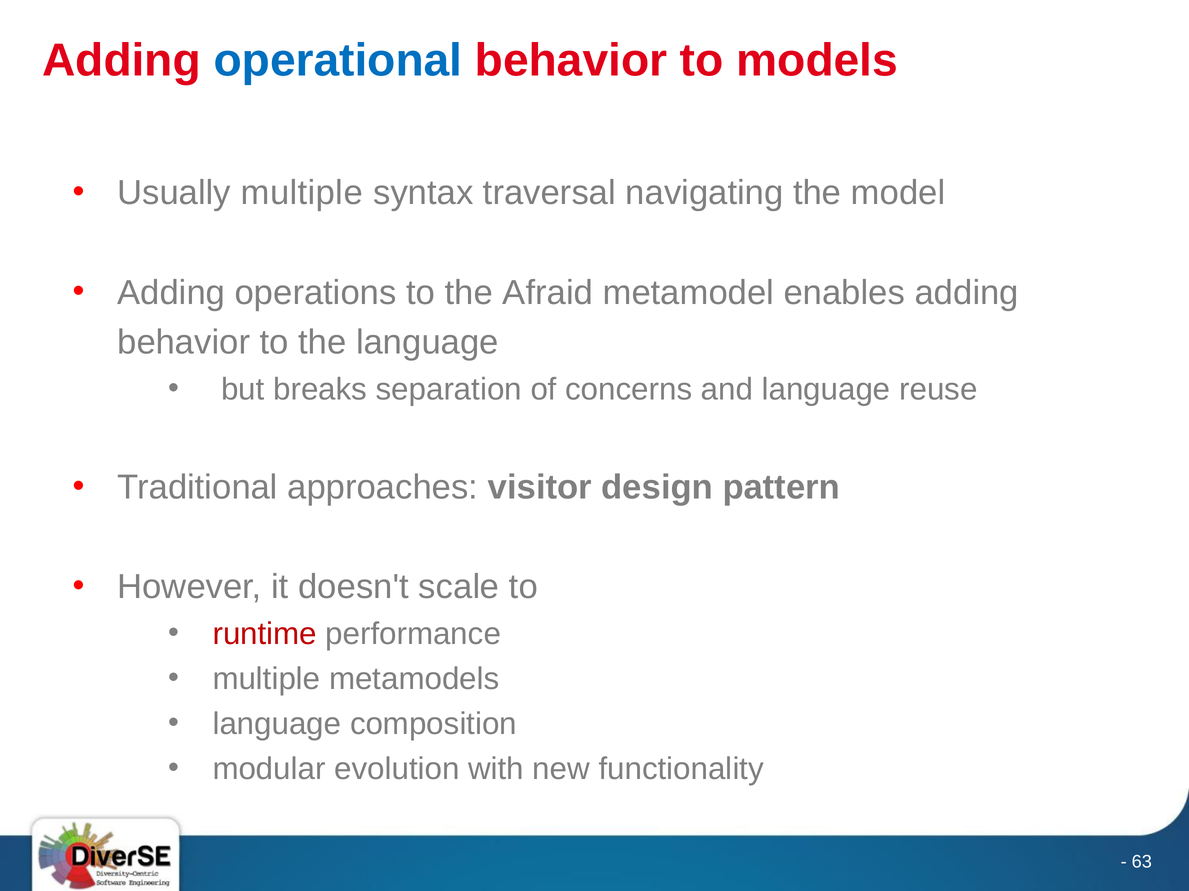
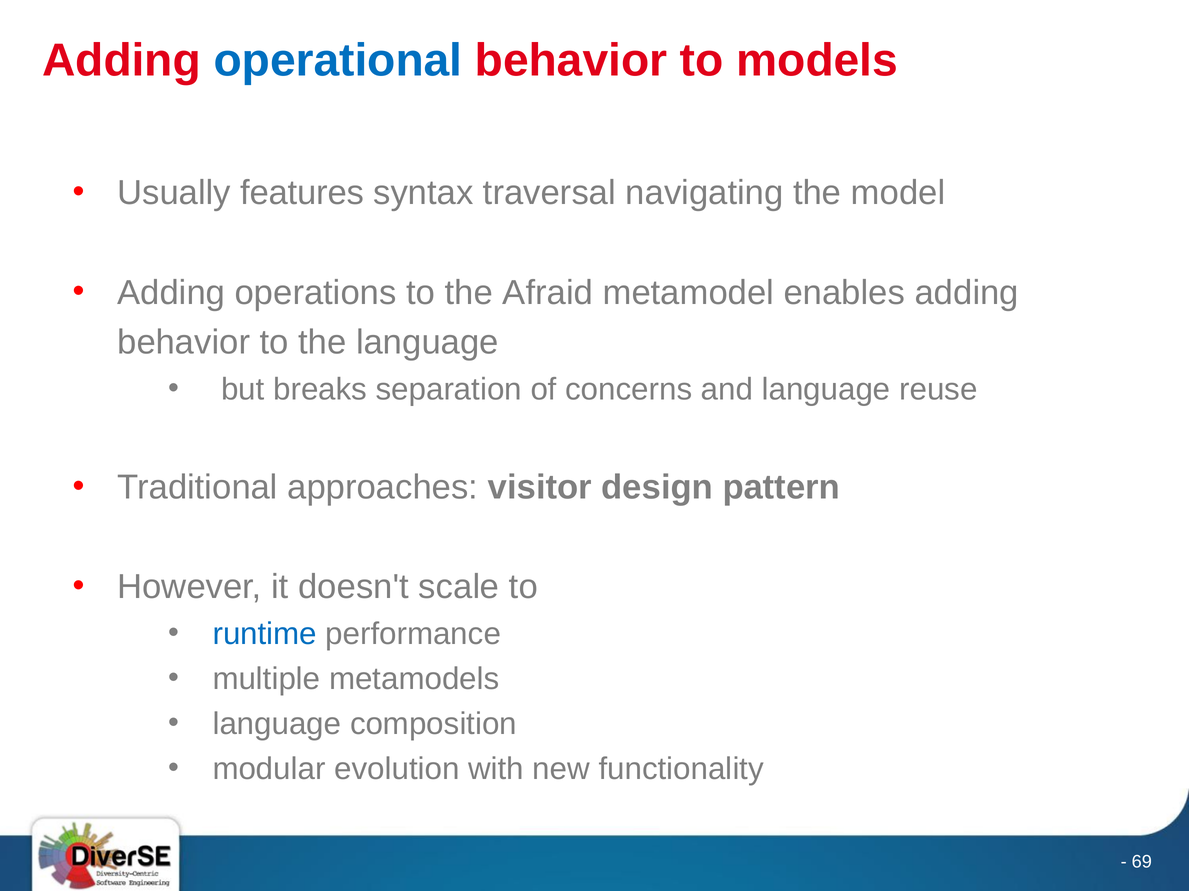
Usually multiple: multiple -> features (302, 193)
runtime colour: red -> blue (265, 634)
63: 63 -> 69 (1142, 863)
